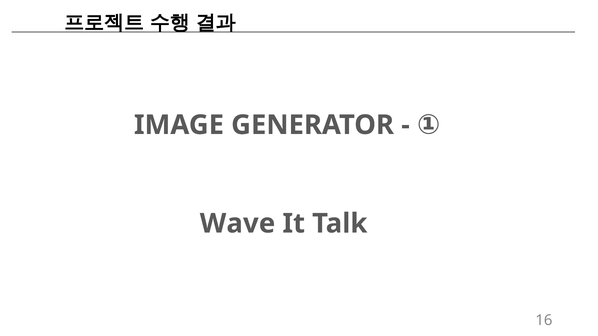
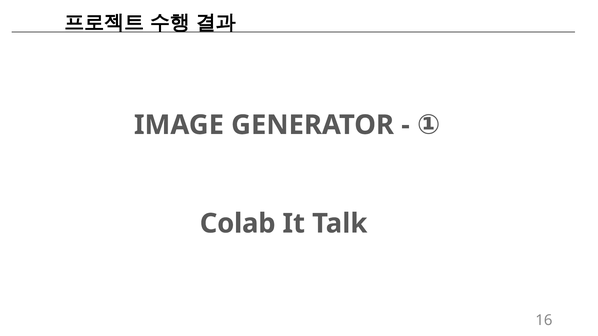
Wave: Wave -> Colab (238, 224)
